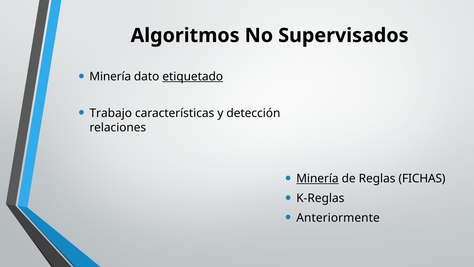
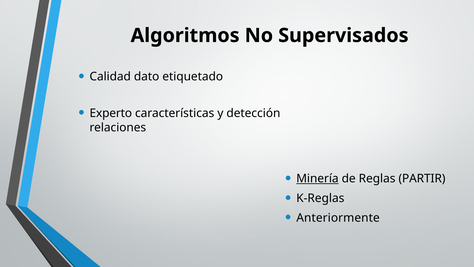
Minería: Minería -> Calidad (110, 76)
etiquetado underline: present -> none (193, 76)
Trabajo: Trabajo -> Experto (111, 113)
FICHAS: FICHAS -> PARTIR (422, 178)
